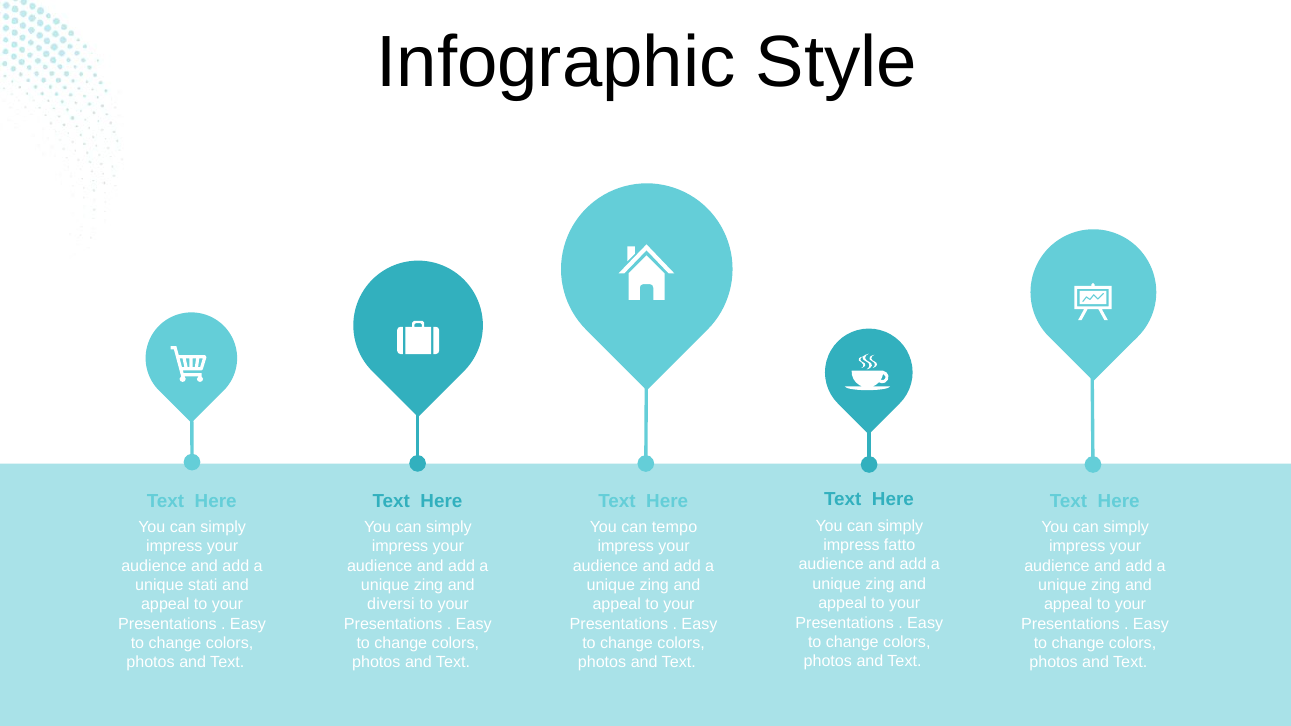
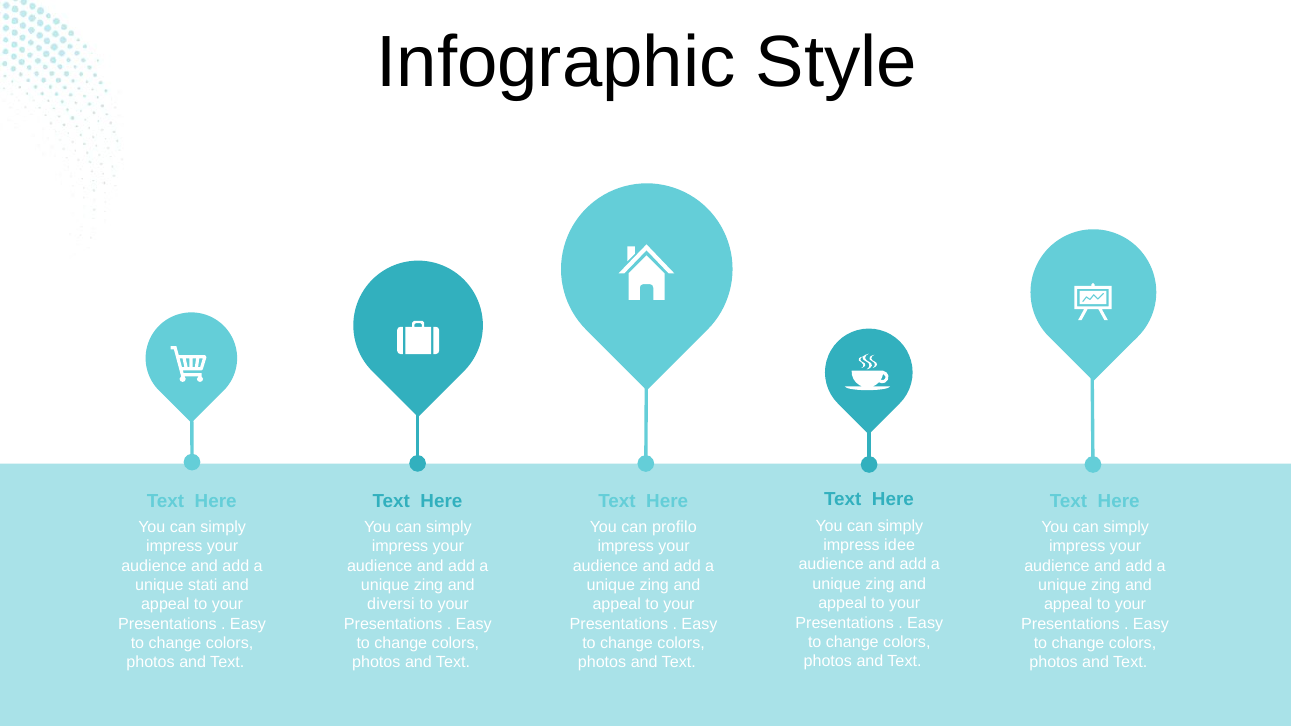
tempo: tempo -> profilo (675, 527)
fatto: fatto -> idee (900, 545)
